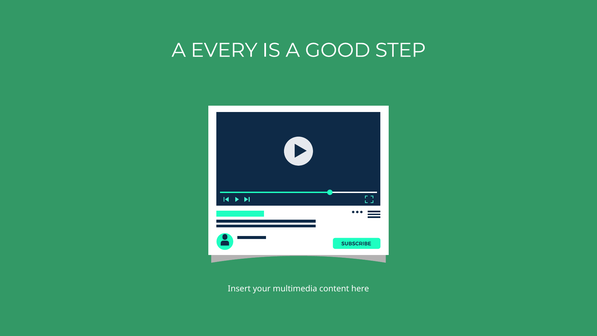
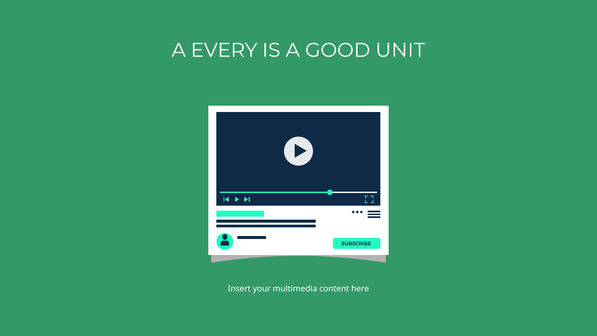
STEP: STEP -> UNIT (400, 50)
